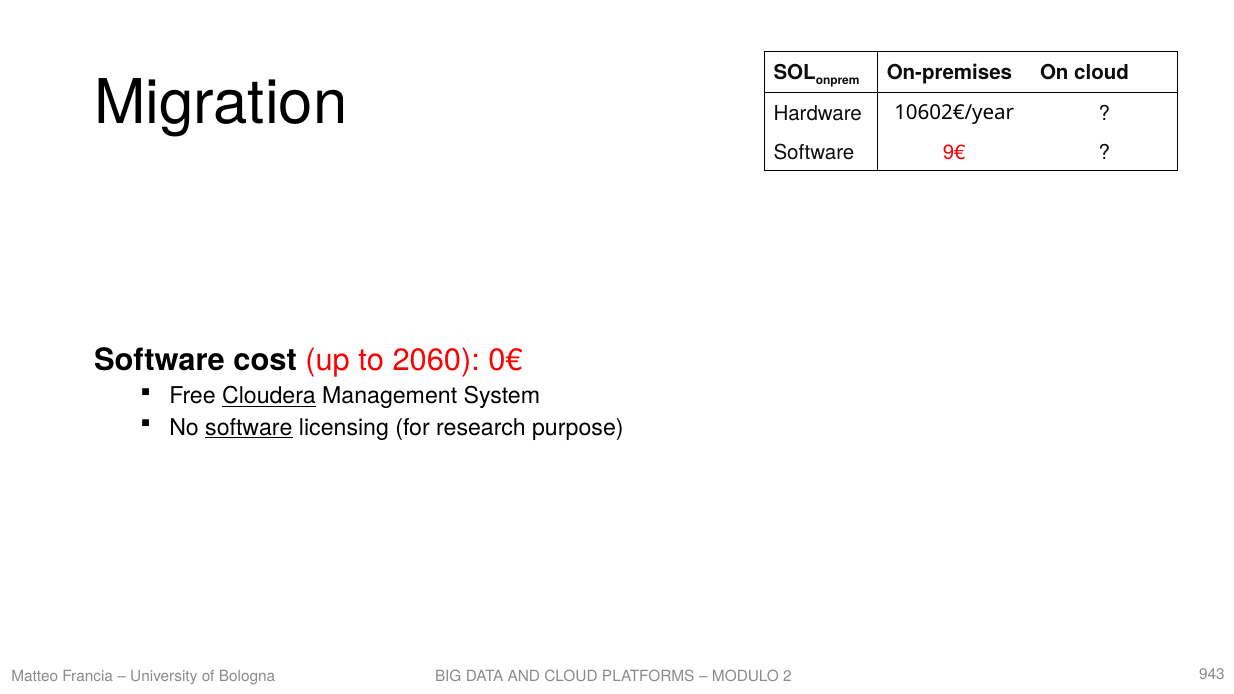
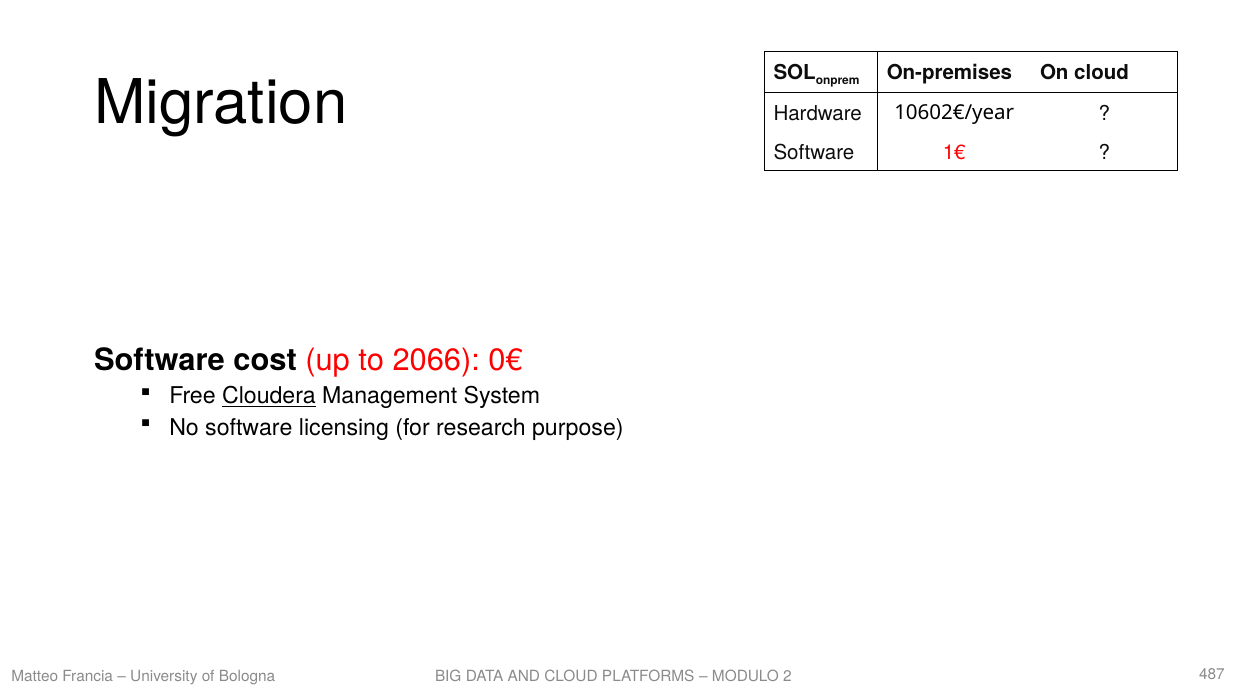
9€: 9€ -> 1€ (954, 153)
2060: 2060 -> 2066 (436, 361)
software underline: present -> none (249, 428)
943: 943 -> 487 (1212, 675)
